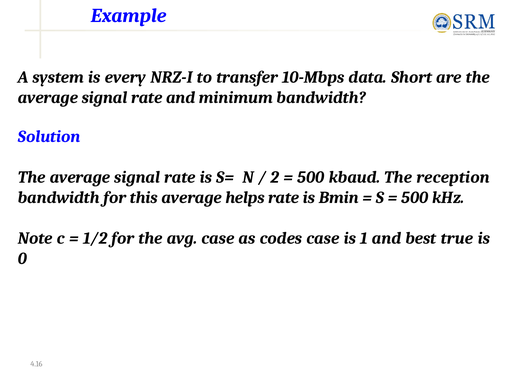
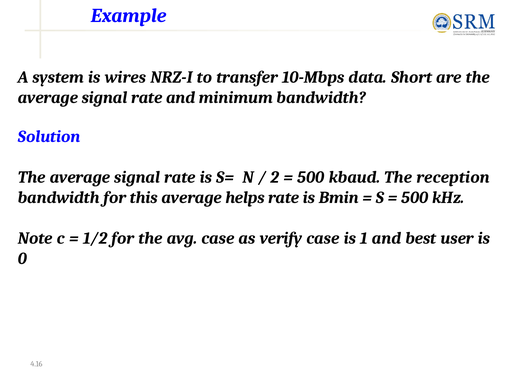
every: every -> wires (125, 77)
codes: codes -> verify (281, 238)
true: true -> user (457, 238)
